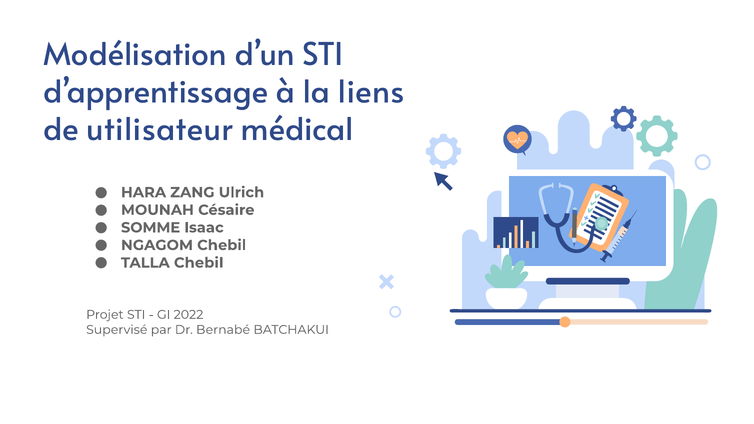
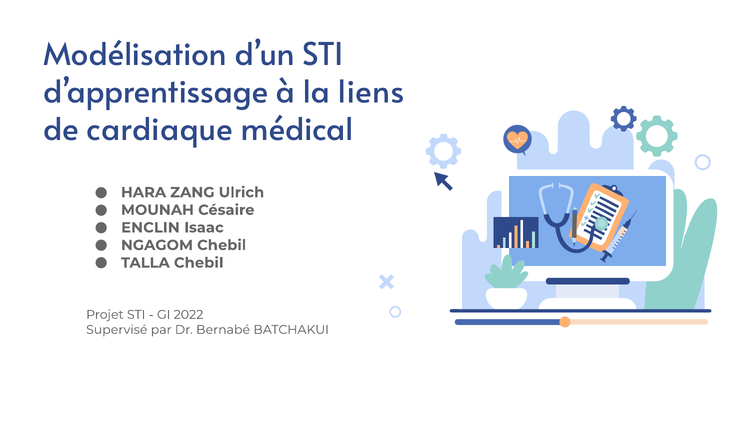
utilisateur: utilisateur -> cardiaque (160, 130)
SOMME: SOMME -> ENCLIN (150, 228)
